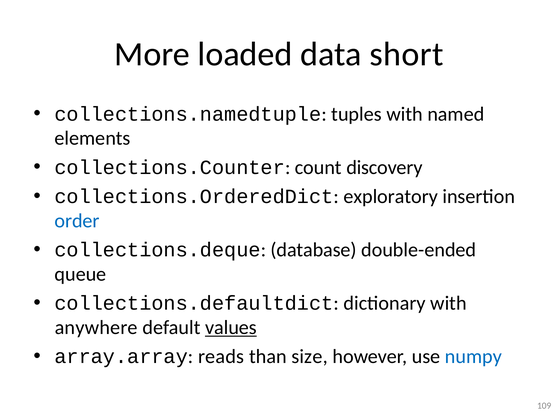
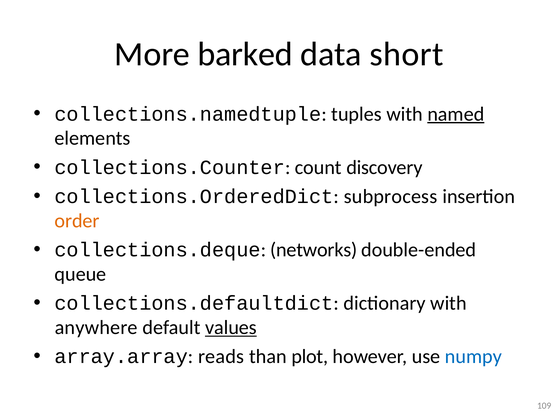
loaded: loaded -> barked (245, 54)
named underline: none -> present (456, 114)
exploratory: exploratory -> subprocess (391, 197)
order colour: blue -> orange (77, 221)
database: database -> networks (314, 250)
size: size -> plot (310, 357)
